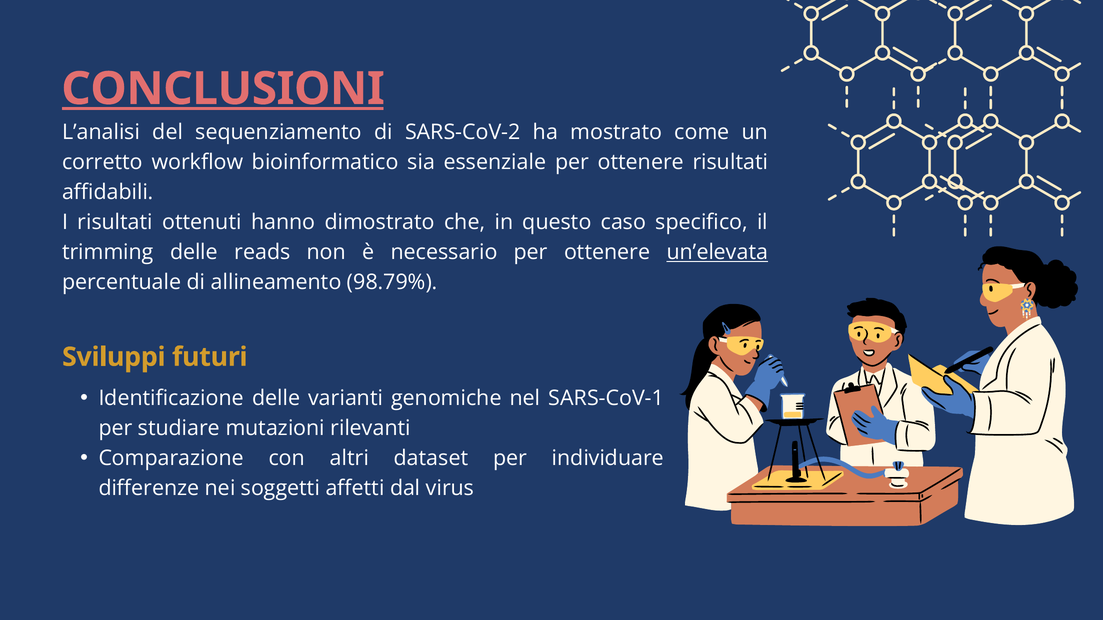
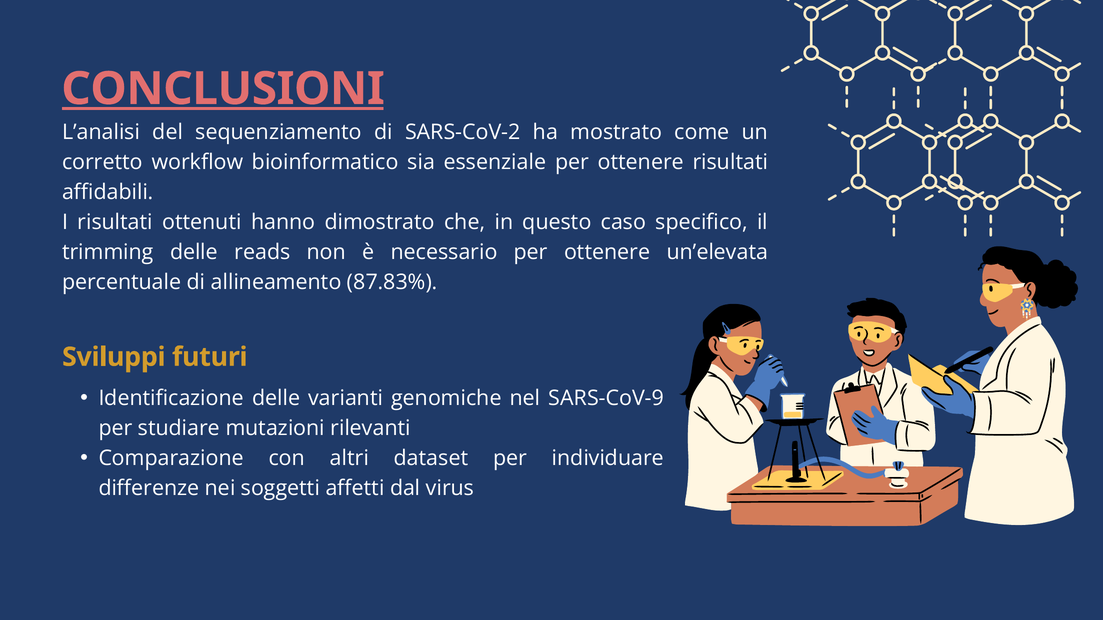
un’elevata underline: present -> none (717, 252)
98.79%: 98.79% -> 87.83% (392, 282)
SARS-CoV-1: SARS-CoV-1 -> SARS-CoV-9 (606, 399)
